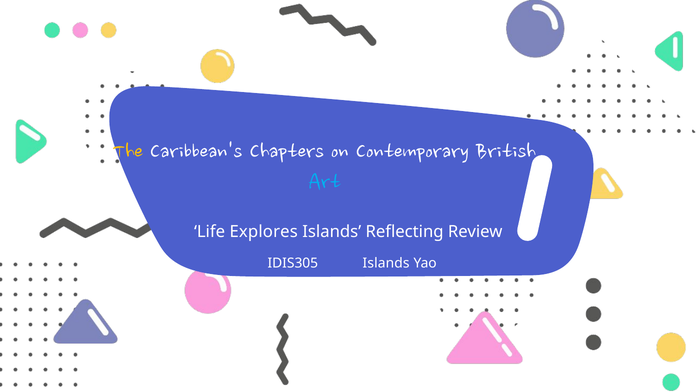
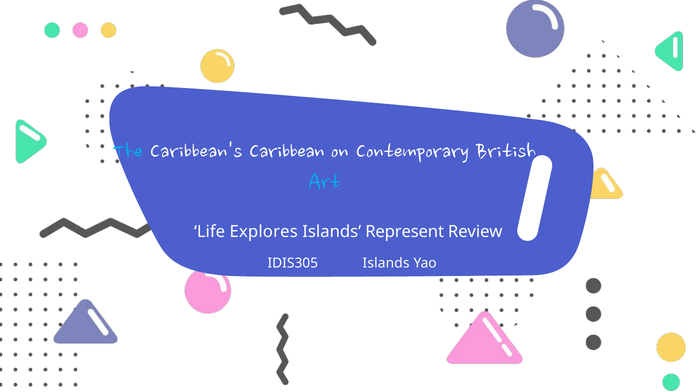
The colour: yellow -> light blue (128, 148)
Chapters: Chapters -> Caribbean (287, 148)
Reflecting: Reflecting -> Represent (405, 232)
